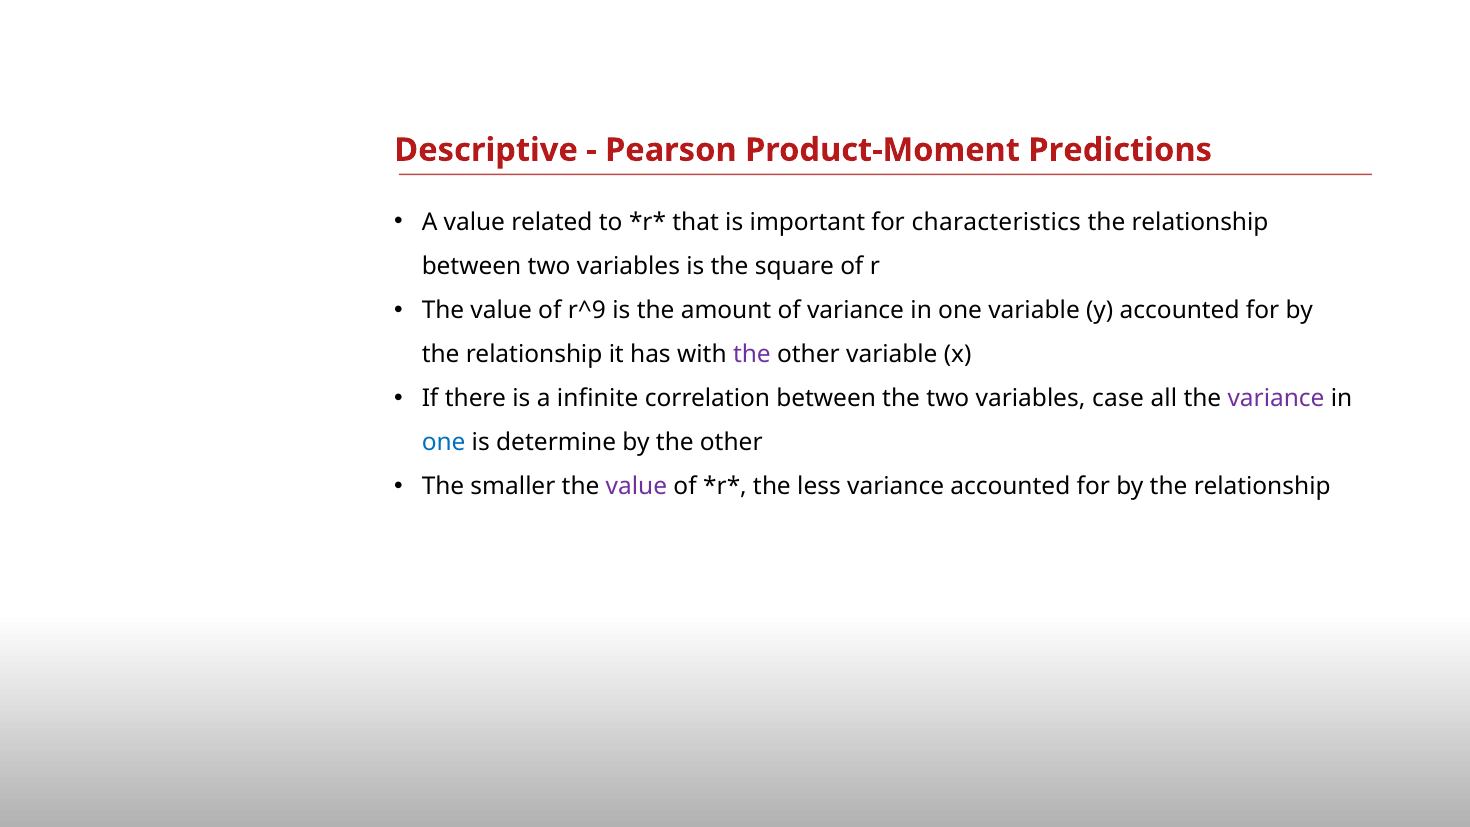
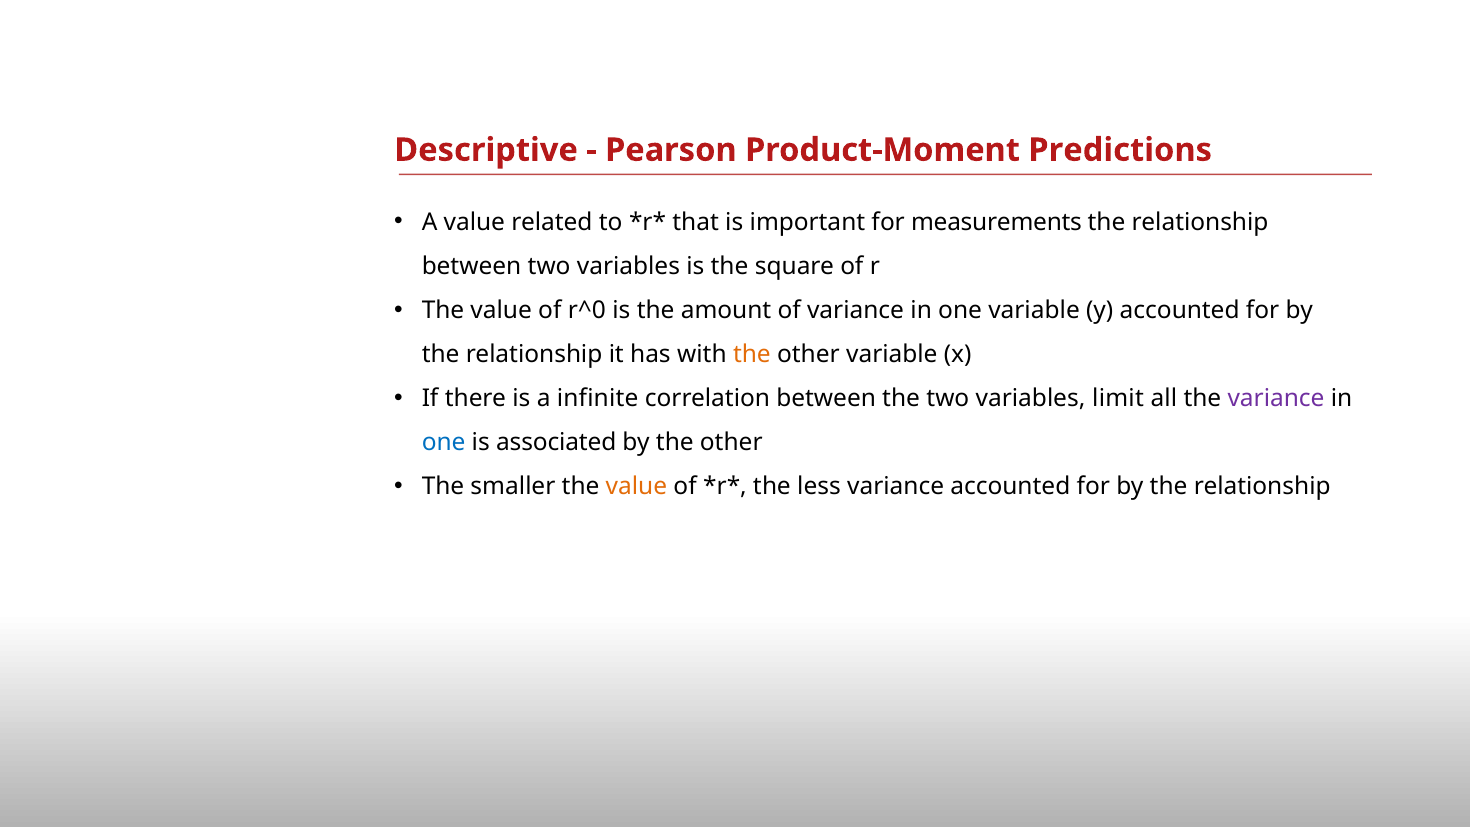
characteristics: characteristics -> measurements (997, 222)
r^9: r^9 -> r^0 (587, 310)
the colour: purple -> orange (752, 354)
case: case -> limit (1118, 398)
determine: determine -> associated (556, 443)
value colour: purple -> orange (636, 487)
